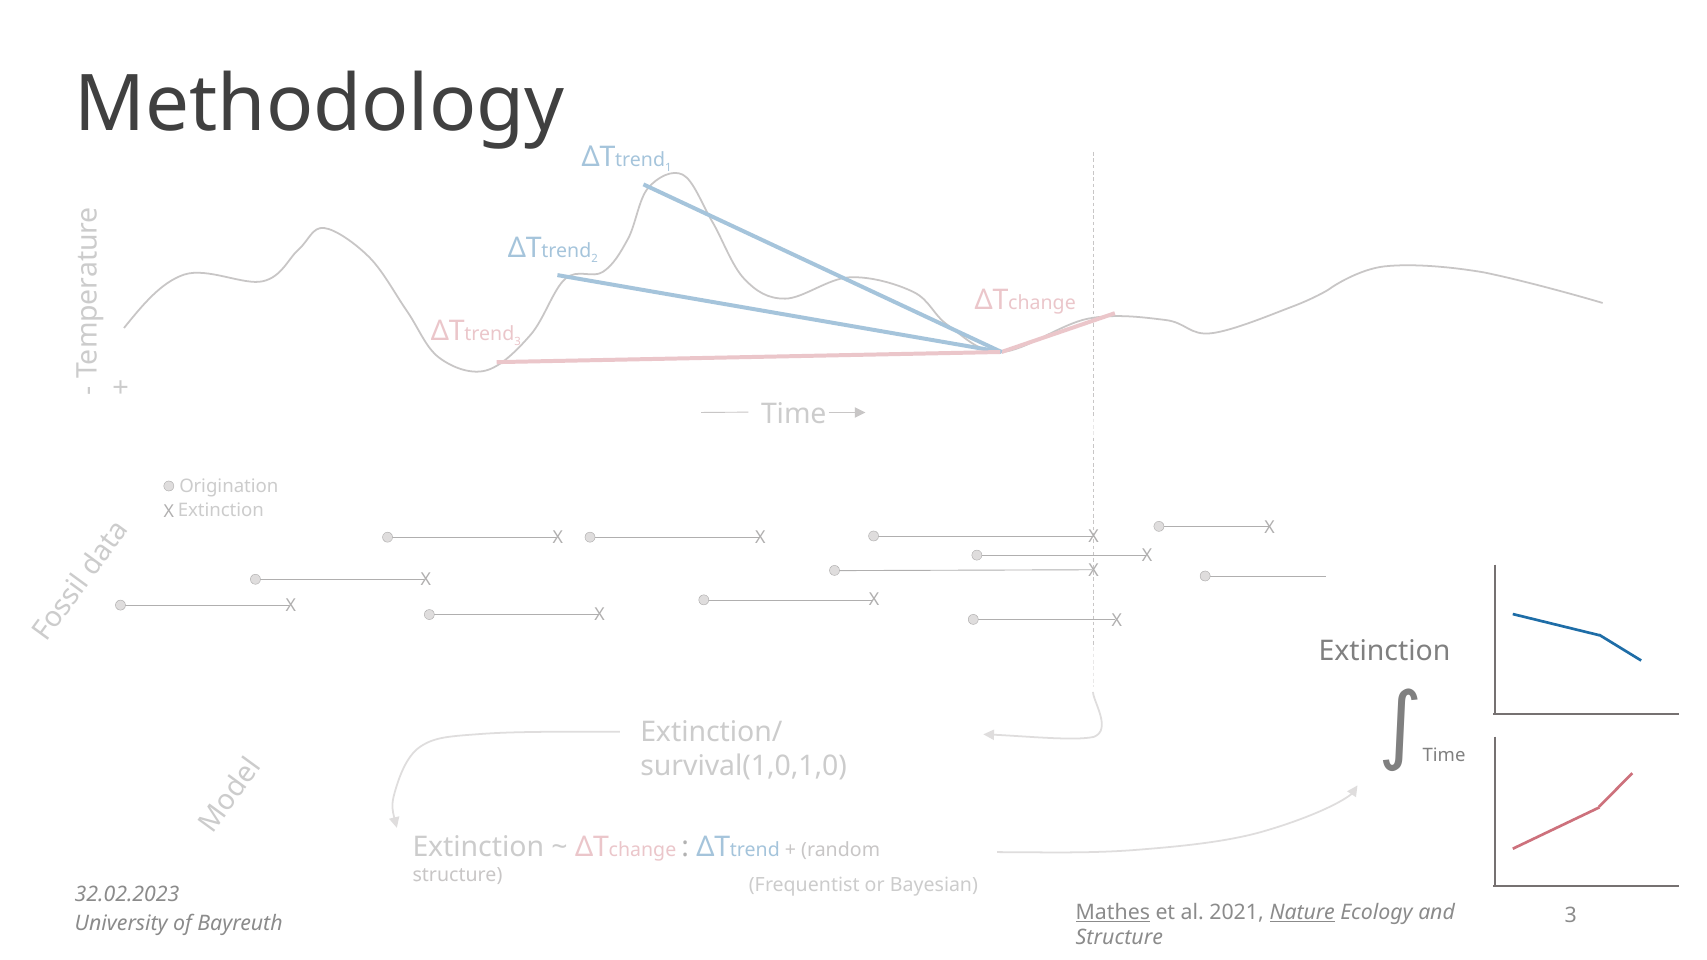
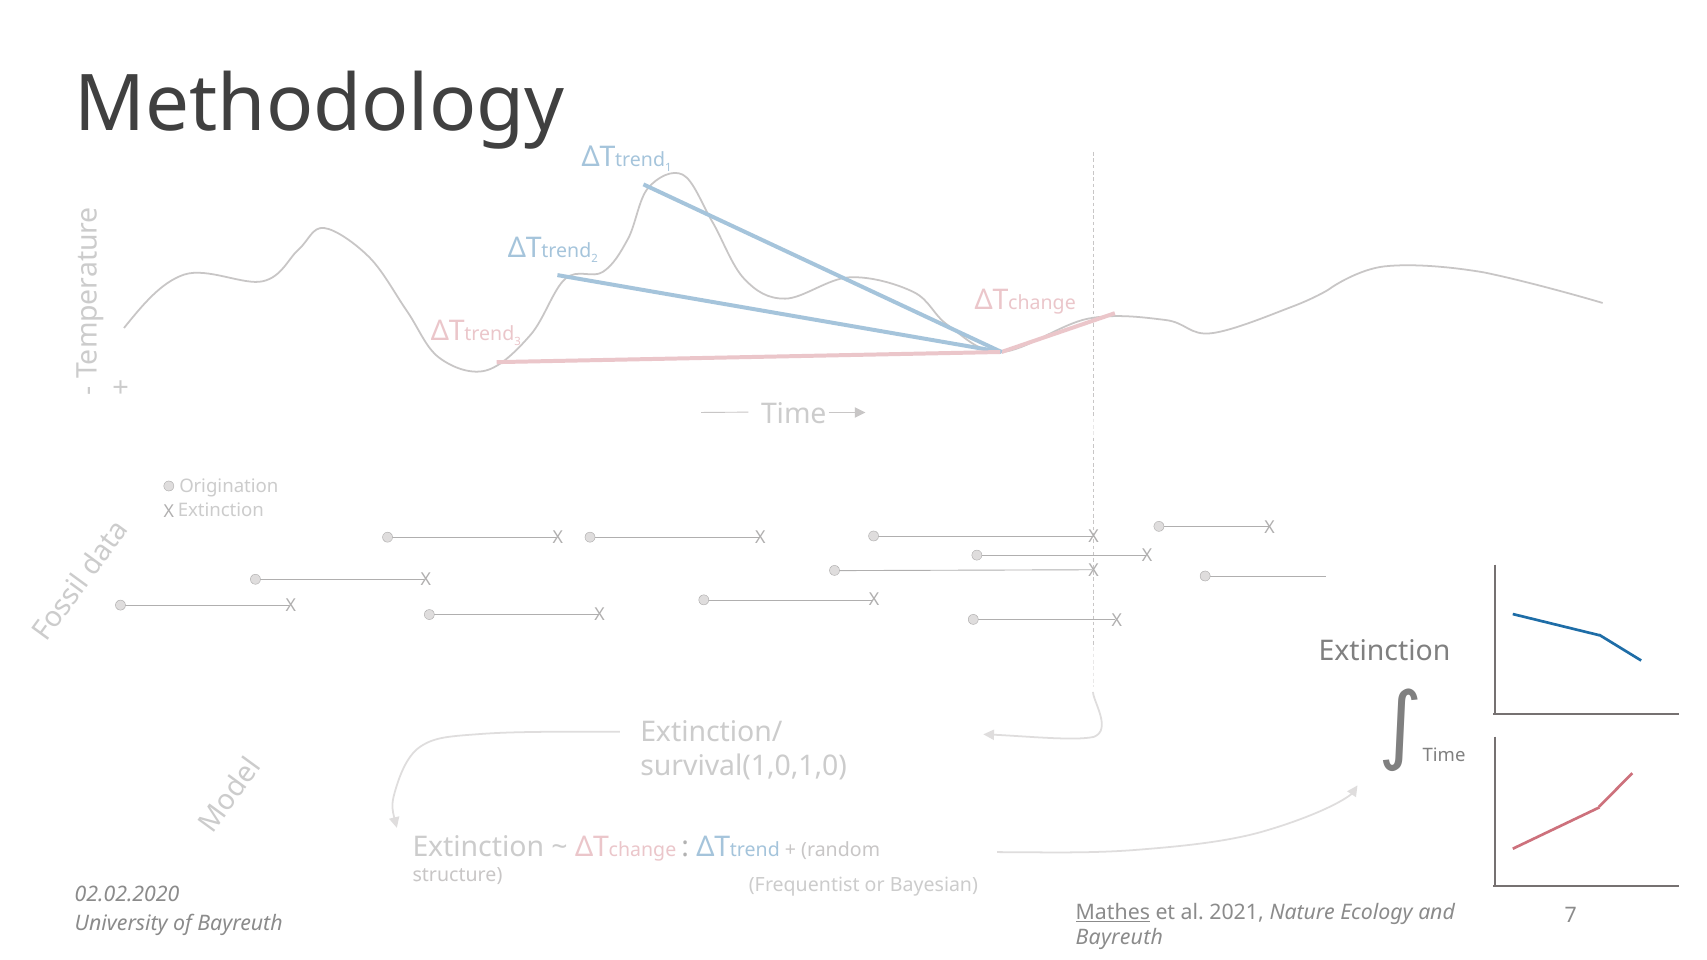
32.02.2023: 32.02.2023 -> 02.02.2020 (127, 895)
Nature underline: present -> none (1302, 912)
Bayreuth 3: 3 -> 7 (1571, 915)
Structure: Structure -> Bayreuth (1119, 938)
